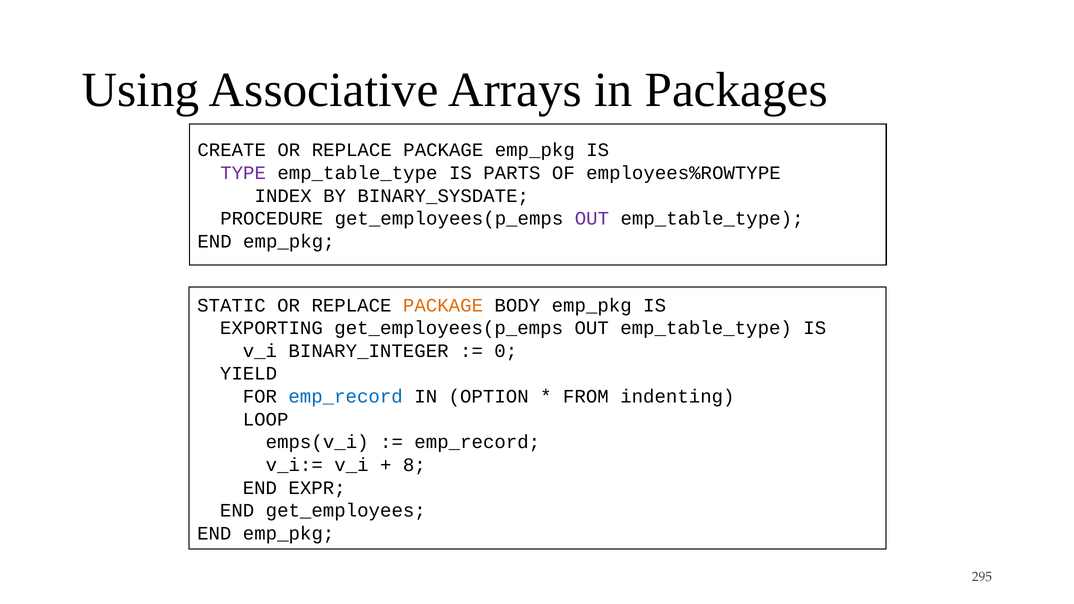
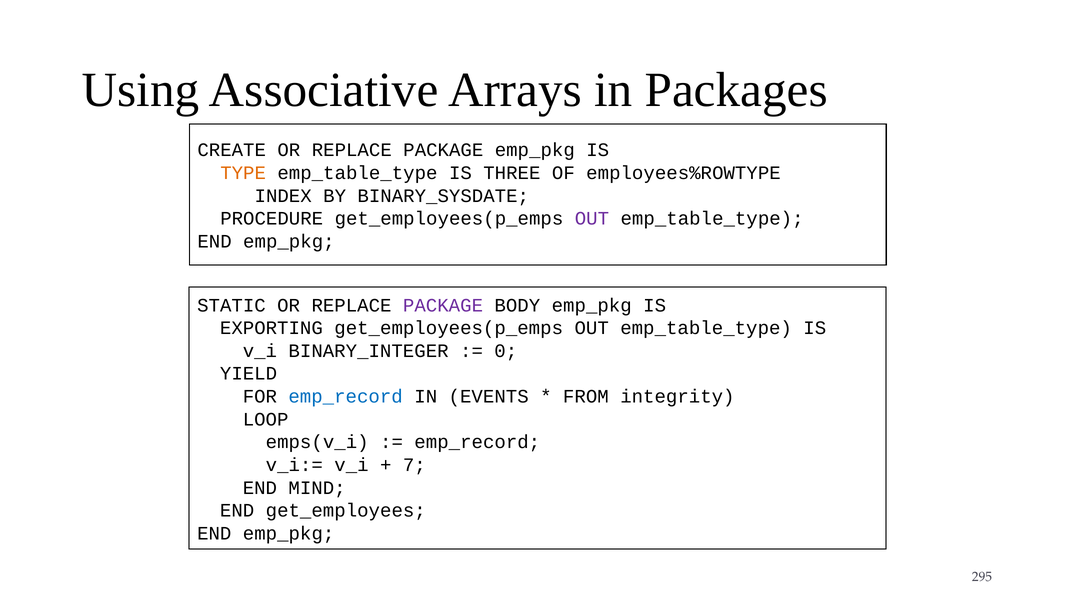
TYPE colour: purple -> orange (243, 173)
PARTS: PARTS -> THREE (512, 173)
PACKAGE colour: orange -> purple (443, 305)
OPTION: OPTION -> EVENTS (489, 397)
indenting: indenting -> integrity (677, 397)
8: 8 -> 7 (414, 465)
EXPR: EXPR -> MIND (317, 488)
